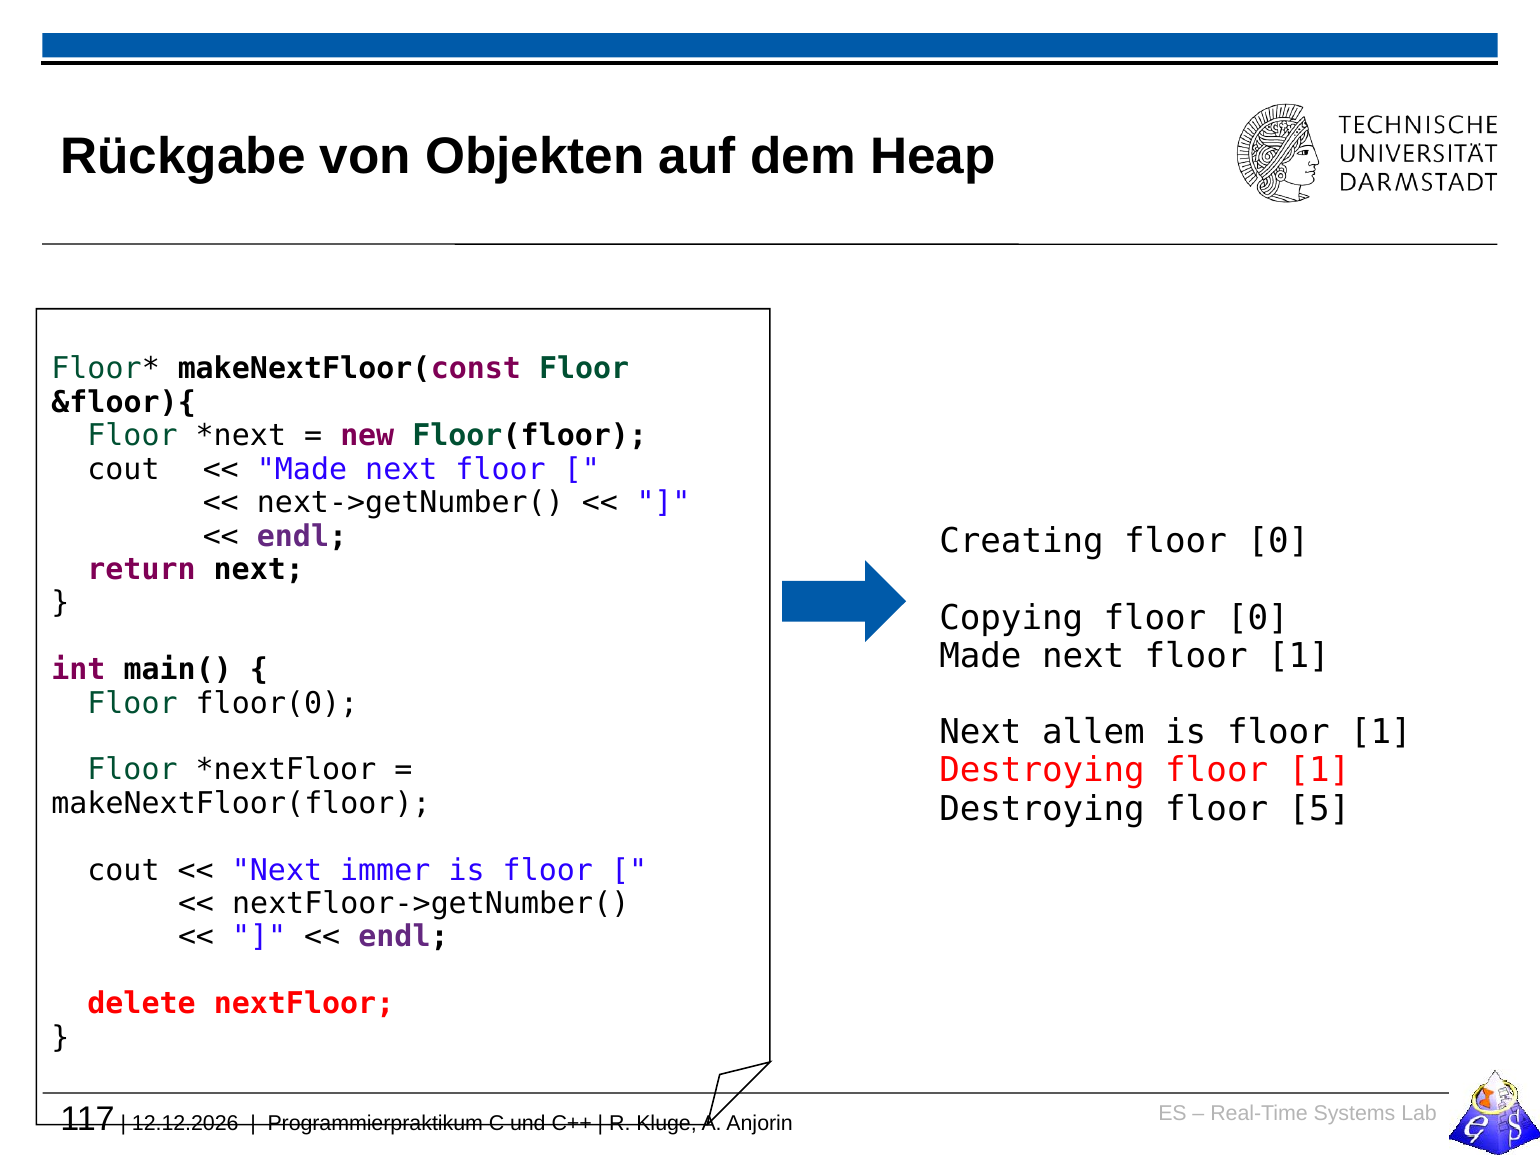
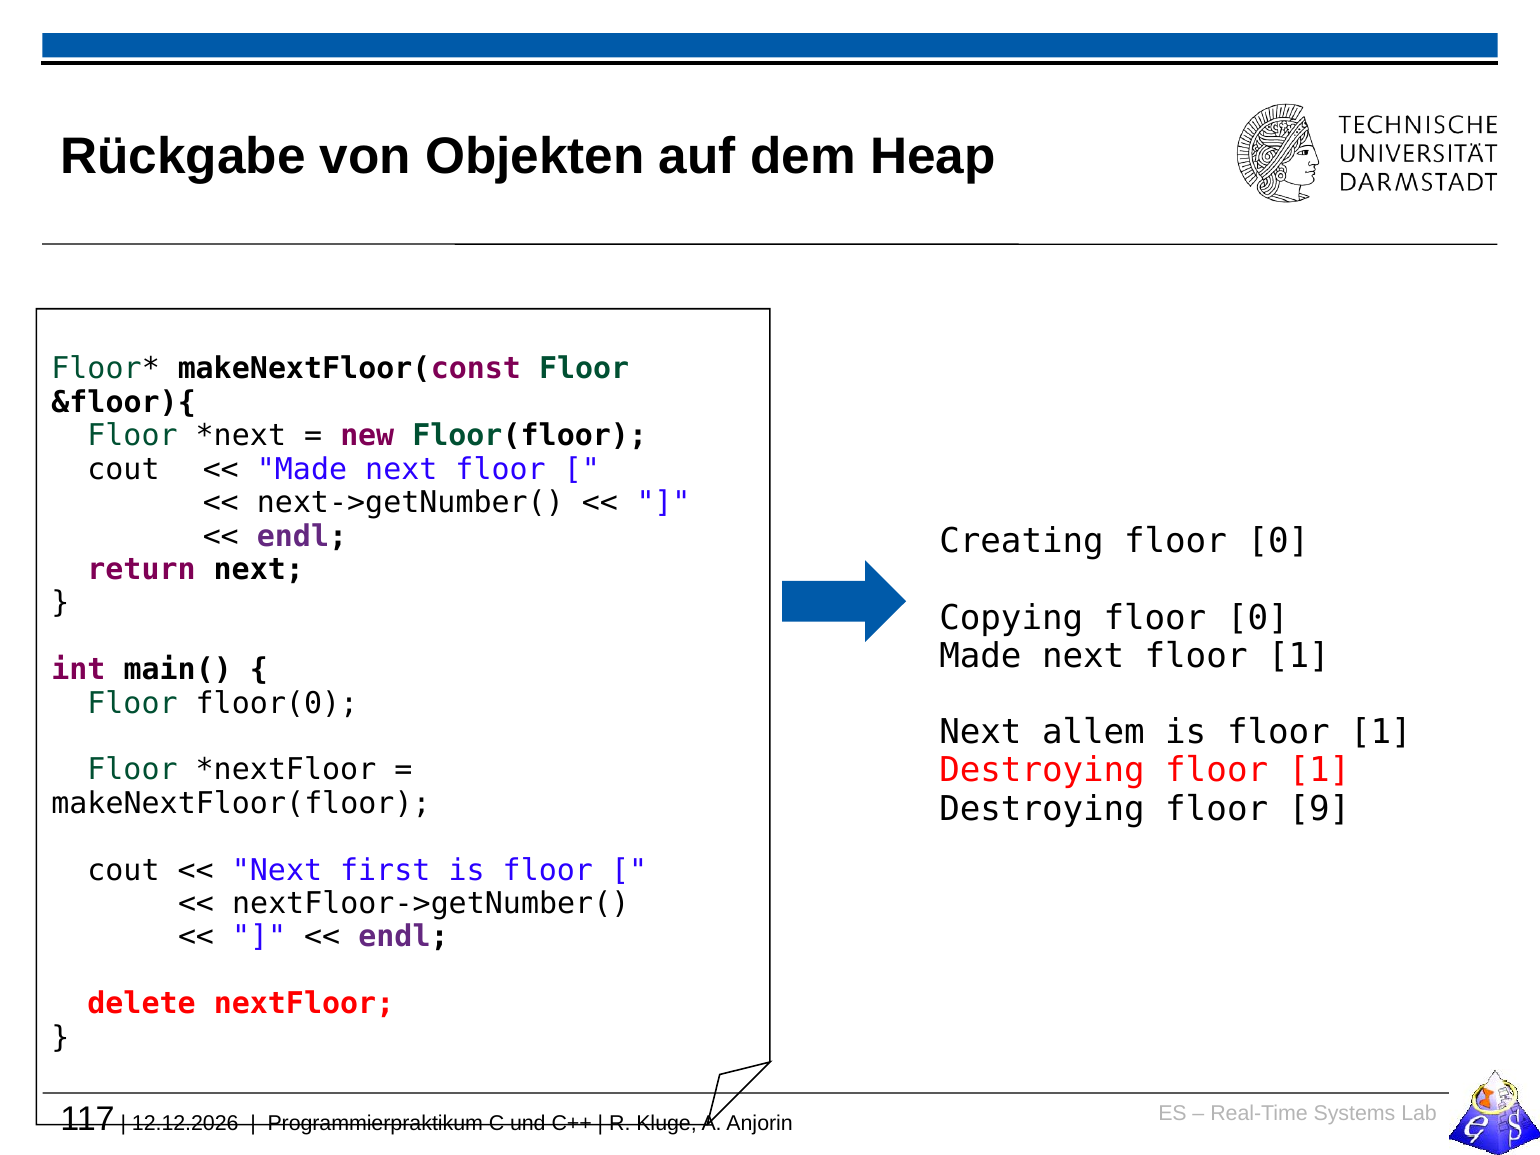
5: 5 -> 9 (1319, 809)
immer: immer -> first (385, 870)
